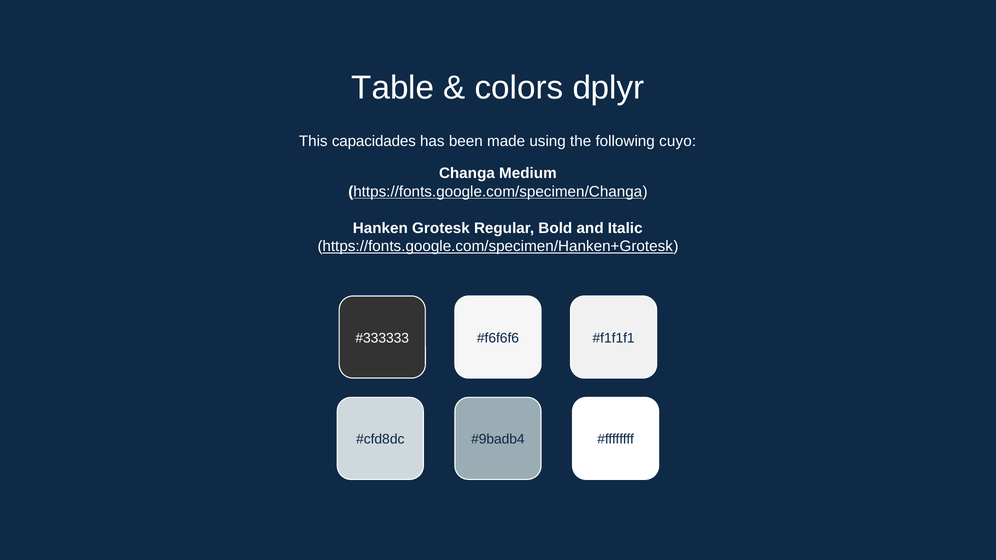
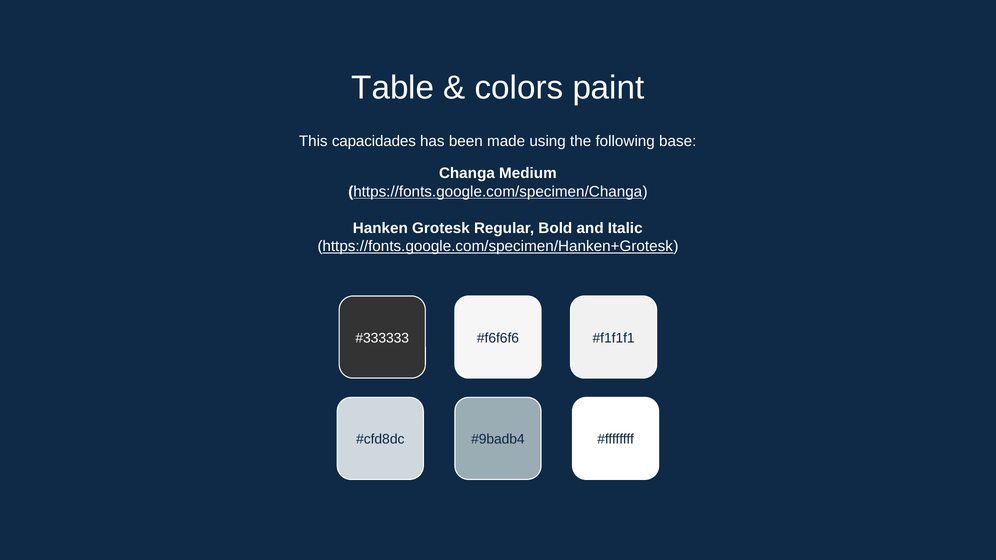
dplyr: dplyr -> paint (609, 88)
cuyo: cuyo -> base (678, 141)
